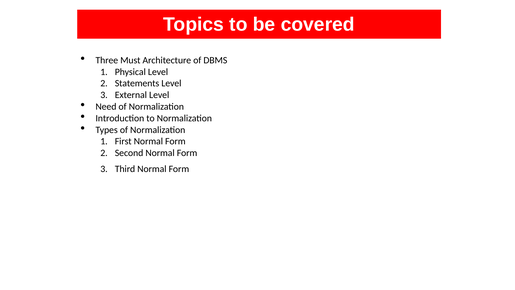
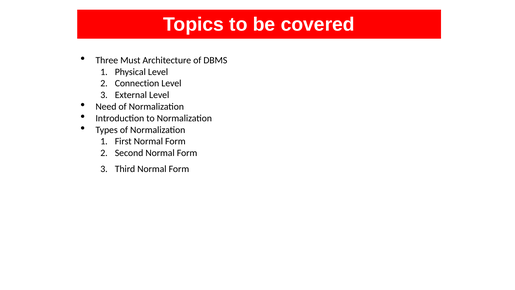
Statements: Statements -> Connection (137, 83)
